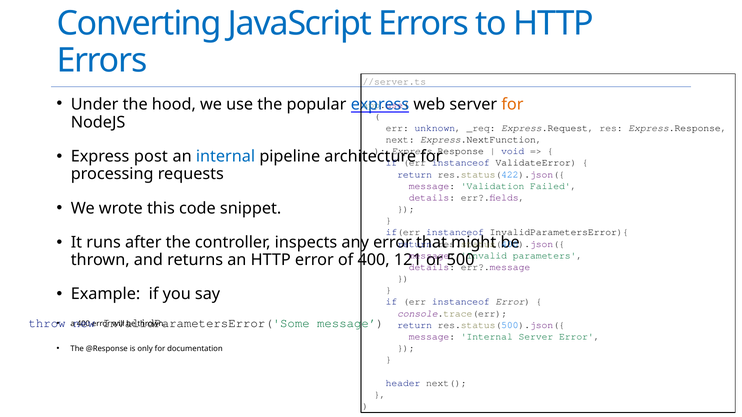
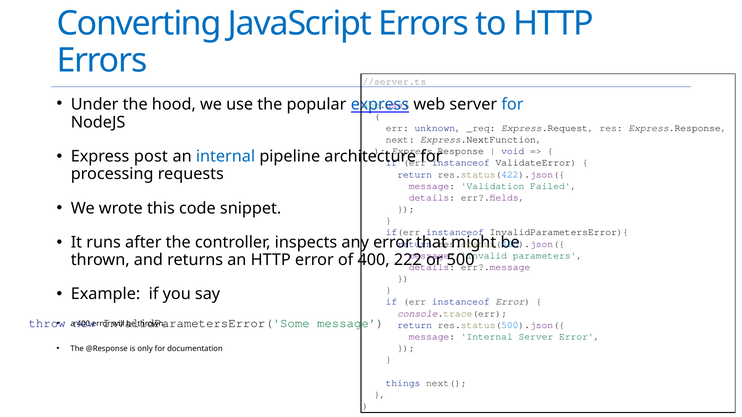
for colour: orange -> blue (512, 105)
121: 121 -> 222 (408, 260)
header: header -> things (403, 383)
